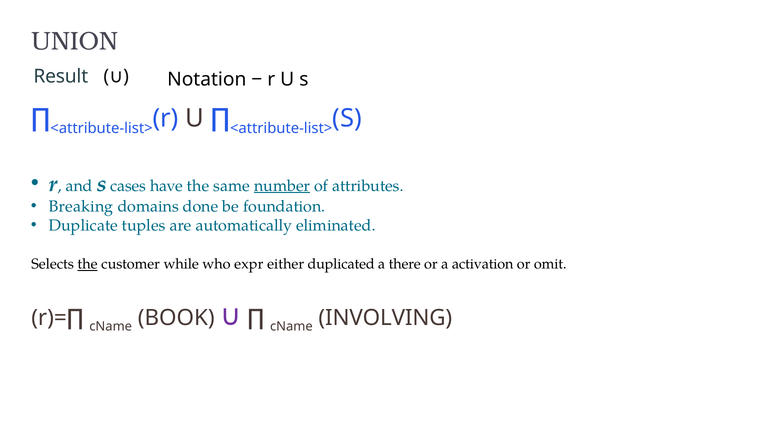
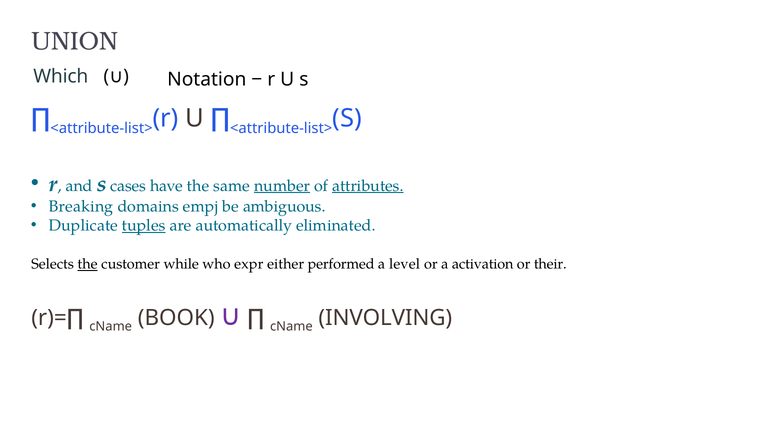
Result: Result -> Which (61, 76)
attributes underline: none -> present (368, 186)
done: done -> empj (201, 206)
foundation: foundation -> ambiguous (284, 206)
tuples underline: none -> present (144, 226)
duplicated: duplicated -> performed (341, 264)
there: there -> level (405, 264)
omit: omit -> their (550, 264)
